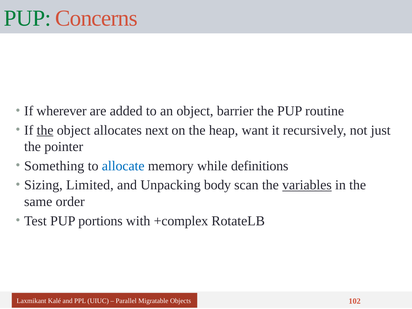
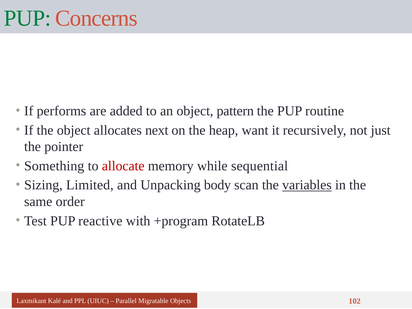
wherever: wherever -> performs (61, 111)
barrier: barrier -> pattern (235, 111)
the underline: present -> none (45, 130)
allocate colour: blue -> red (123, 166)
definitions: definitions -> sequential (260, 166)
portions: portions -> reactive (100, 221)
+complex: +complex -> +program (181, 221)
